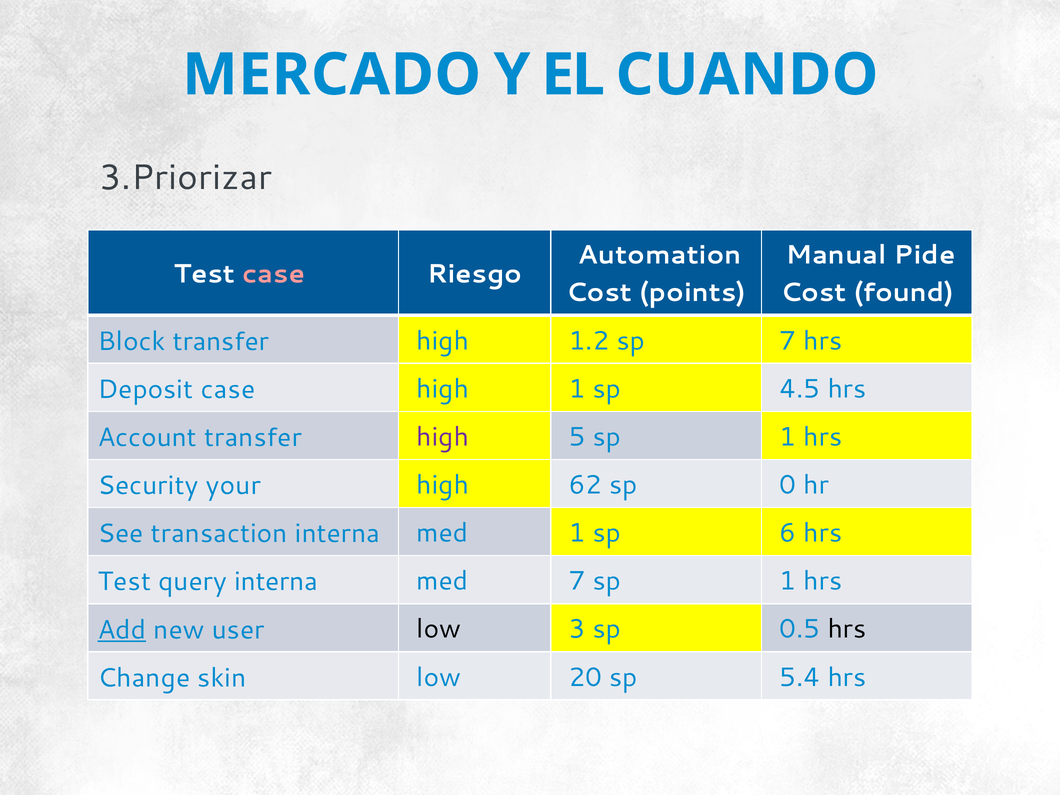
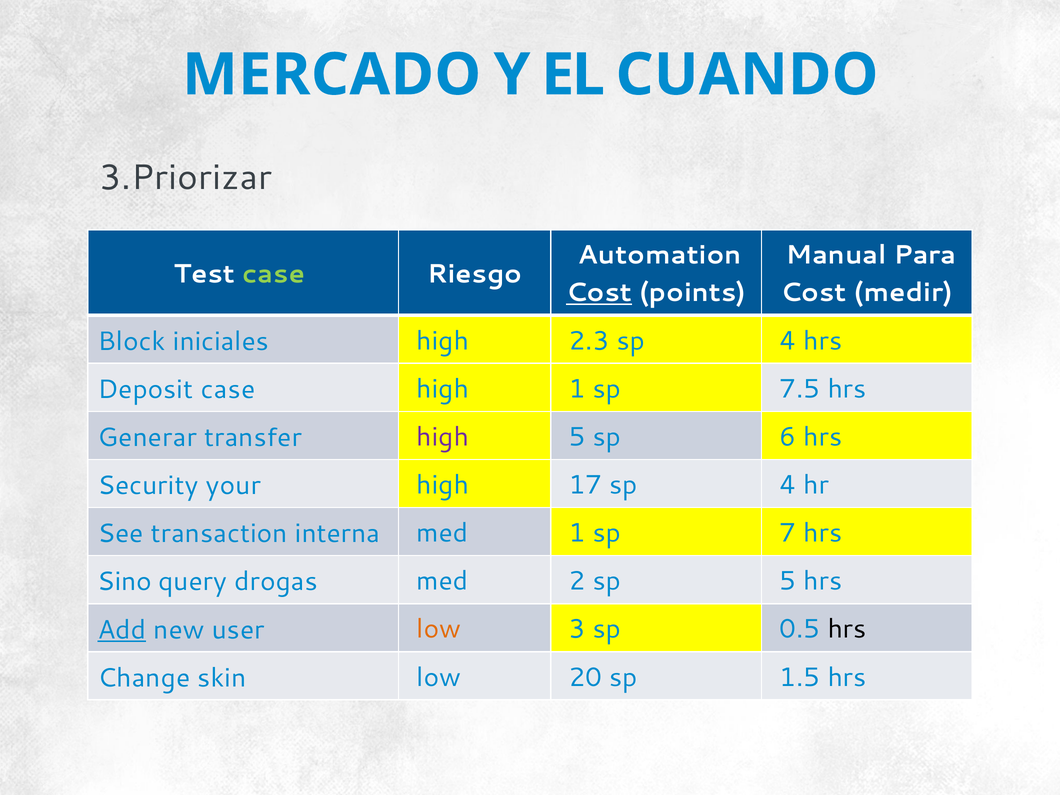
Pide: Pide -> Para (925, 255)
case colour: pink -> light green (274, 274)
Cost underline: none -> present (599, 293)
found: found -> medir (903, 293)
Block transfer: transfer -> iniciales (221, 341)
1.2: 1.2 -> 2.3 (589, 341)
7: 7 -> 4 (788, 341)
4.5: 4.5 -> 7.5 (800, 389)
Account: Account -> Generar (147, 437)
5 sp 1: 1 -> 6 (788, 437)
62: 62 -> 17 (585, 485)
0: 0 -> 4 (788, 485)
6: 6 -> 7 (788, 533)
Test: Test -> Sino (125, 582)
query interna: interna -> drogas (276, 582)
med 7: 7 -> 2 (577, 581)
1: 1 -> 5 (788, 581)
low colour: black -> orange (439, 629)
5.4: 5.4 -> 1.5 (800, 677)
